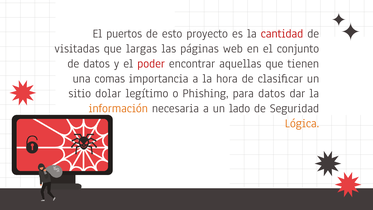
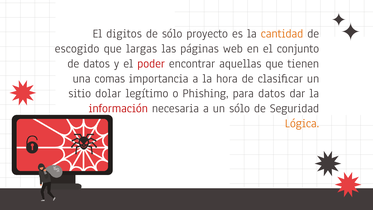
puertos: puertos -> digitos (124, 34)
de esto: esto -> sólo (172, 34)
cantidad colour: red -> orange (282, 34)
visitadas: visitadas -> escogido (77, 49)
información colour: orange -> red (118, 108)
un lado: lado -> sólo (240, 108)
